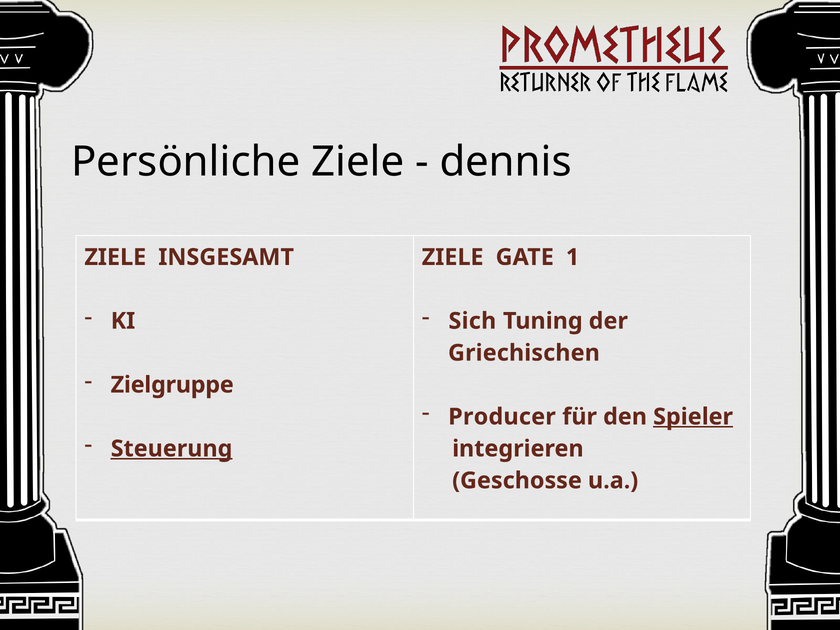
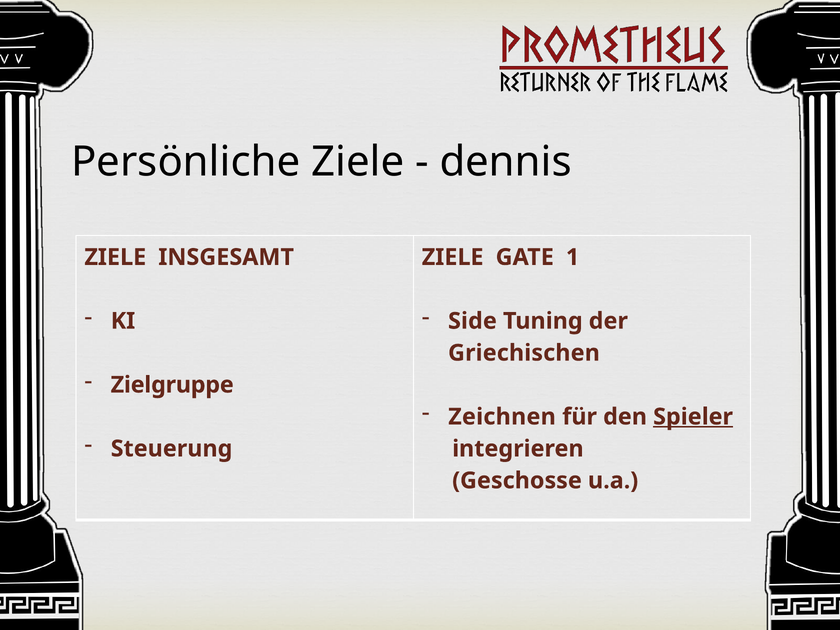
Sich: Sich -> Side (472, 321)
Producer: Producer -> Zeichnen (502, 417)
Steuerung underline: present -> none (172, 449)
